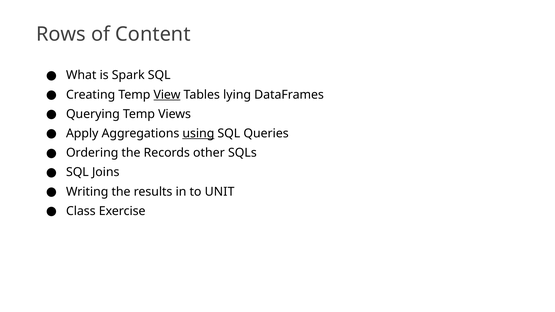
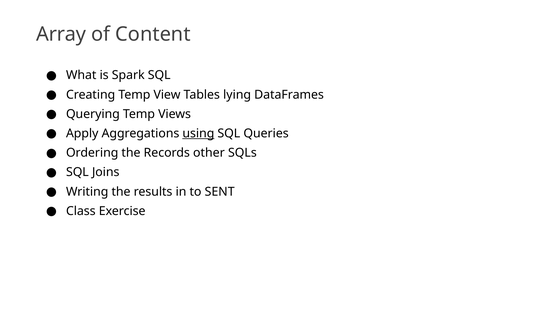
Rows: Rows -> Array (61, 34)
View underline: present -> none (167, 95)
UNIT: UNIT -> SENT (220, 192)
